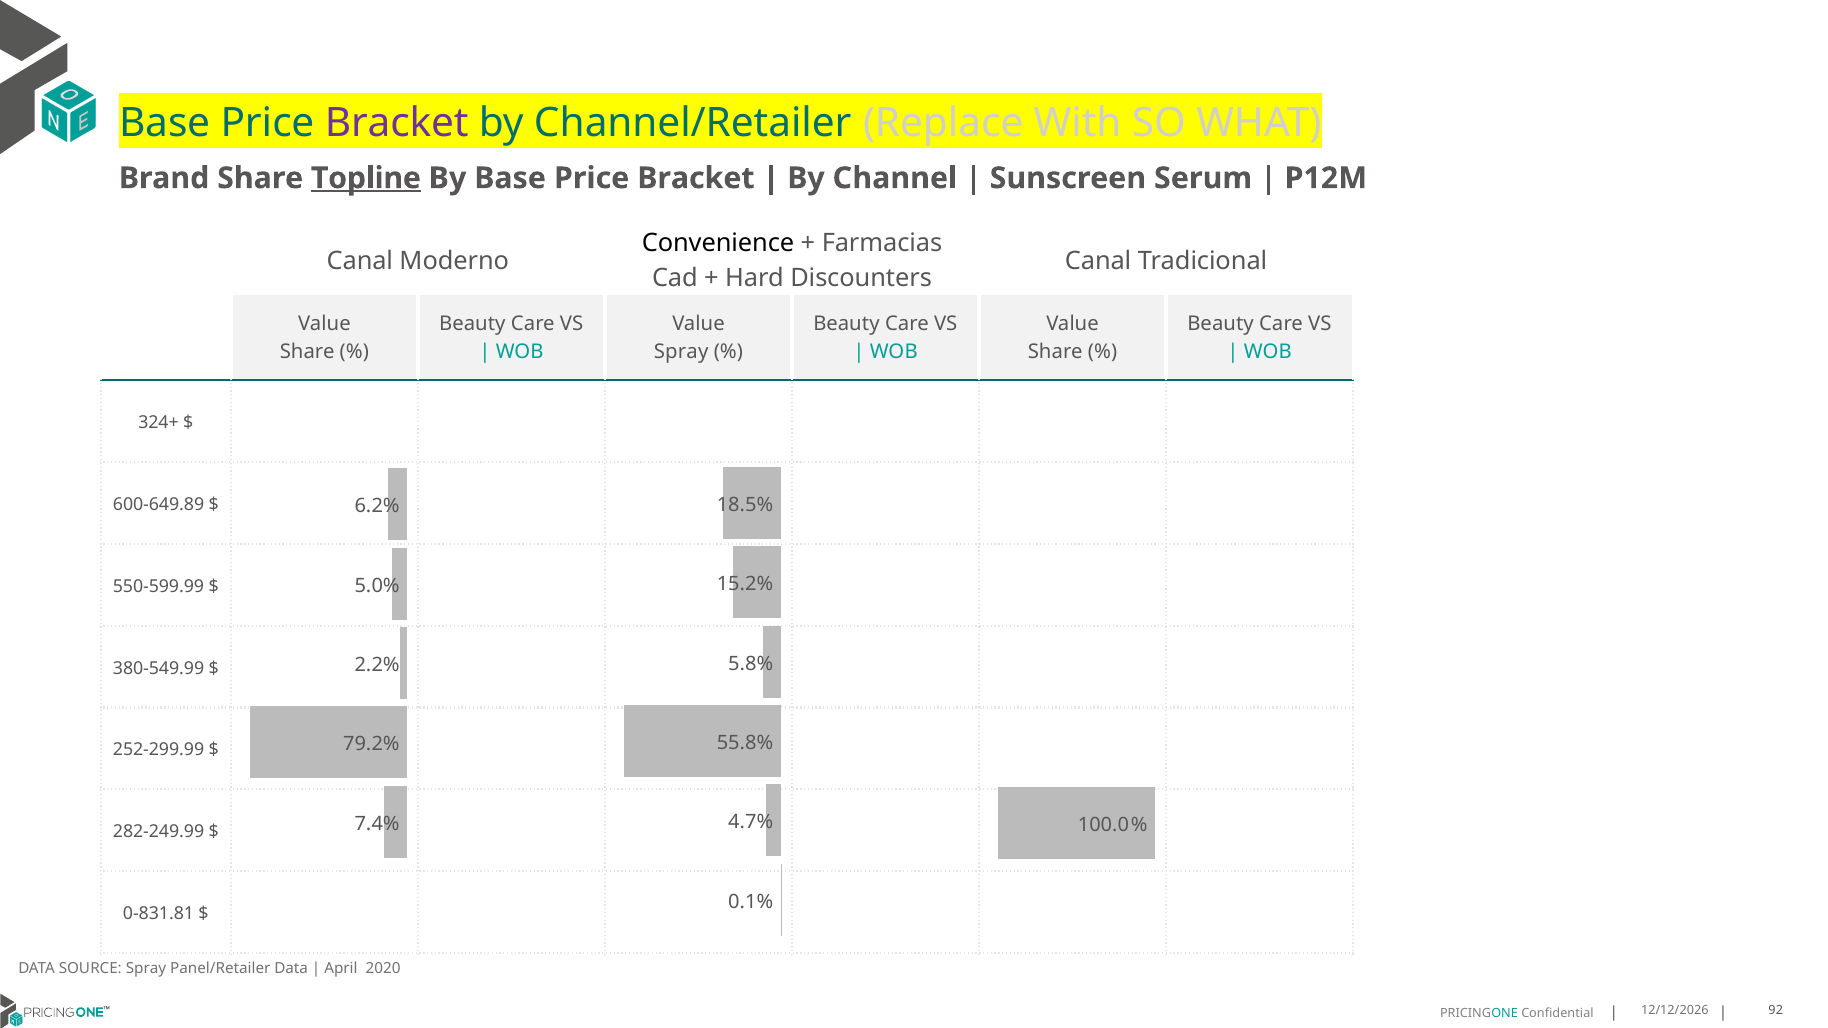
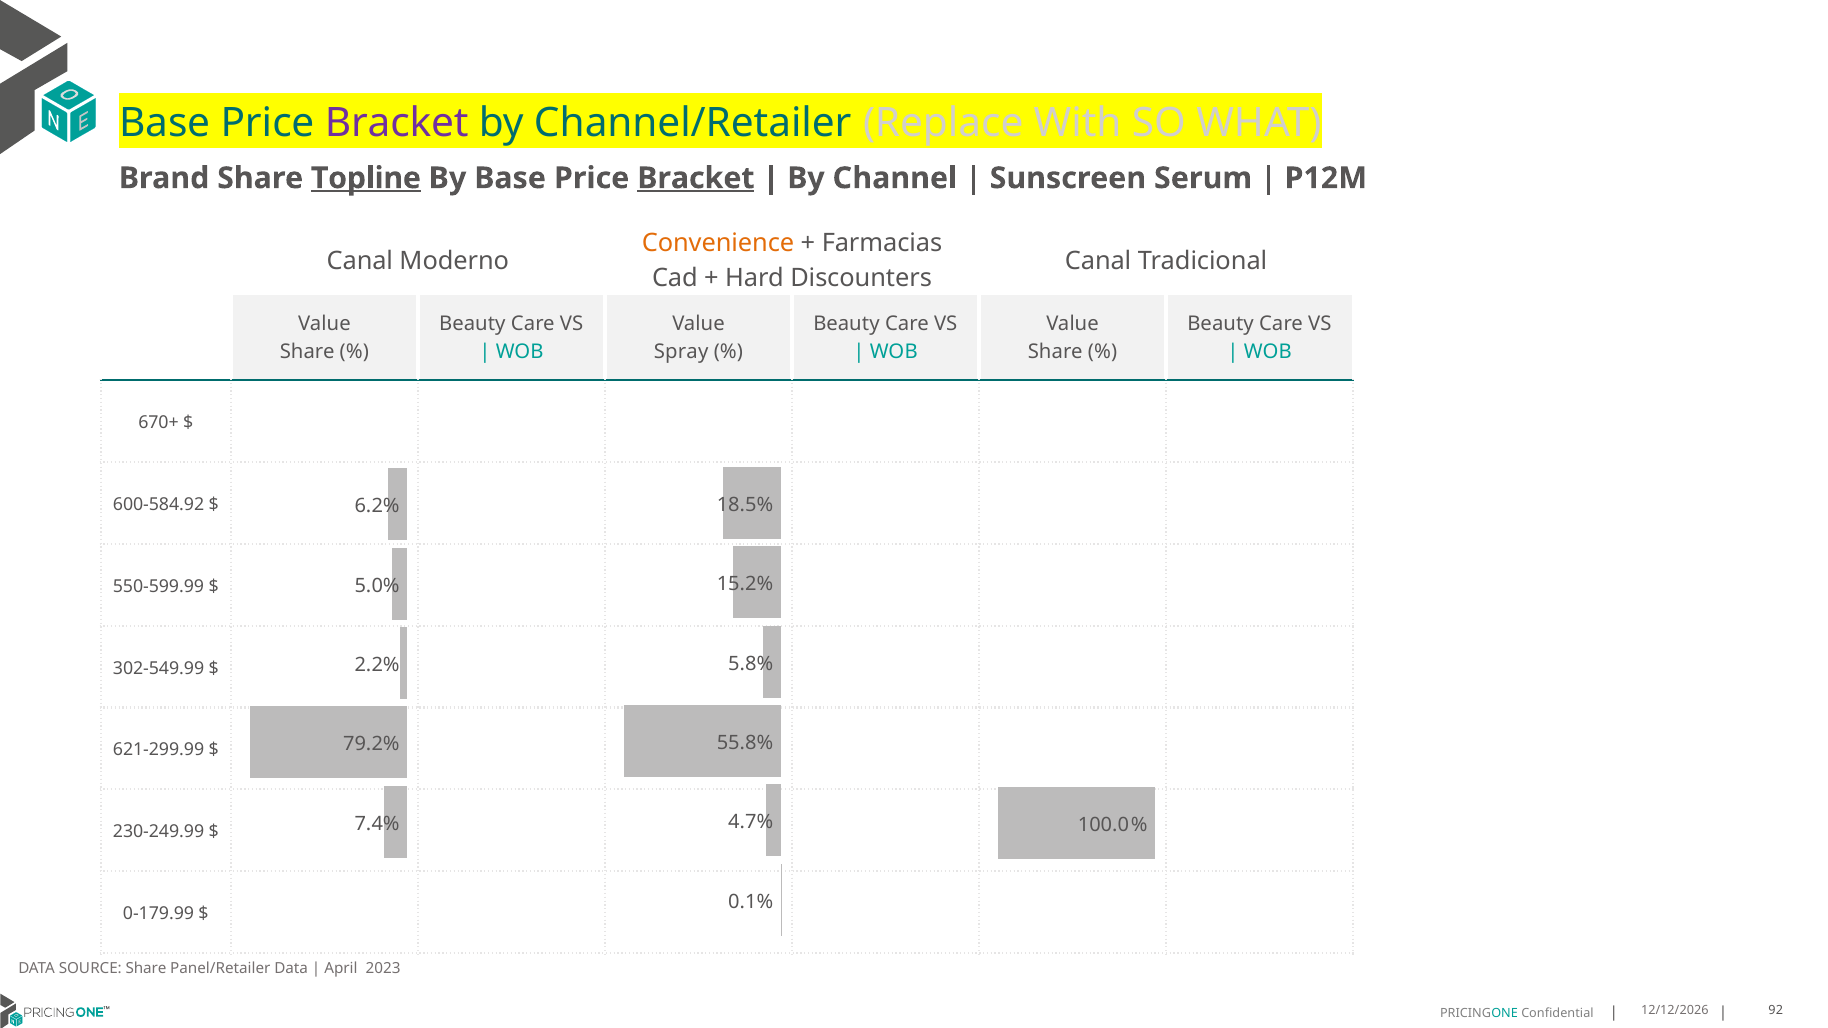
Bracket underline: none -> present (696, 178)
Convenience colour: black -> orange (718, 243)
324+: 324+ -> 670+ (159, 423)
600-649.89: 600-649.89 -> 600-584.92 (159, 505)
380-549.99: 380-549.99 -> 302-549.99 (159, 668)
252-299.99: 252-299.99 -> 621-299.99 (159, 750)
282-249.99: 282-249.99 -> 230-249.99 (159, 832)
0-831.81: 0-831.81 -> 0-179.99 (159, 914)
SOURCE Spray: Spray -> Share (146, 968)
2020: 2020 -> 2023 (383, 968)
